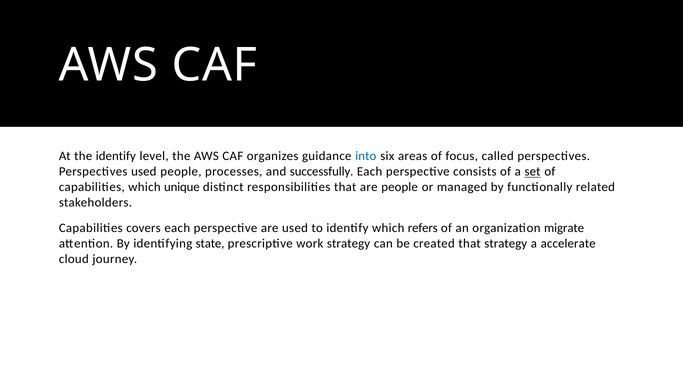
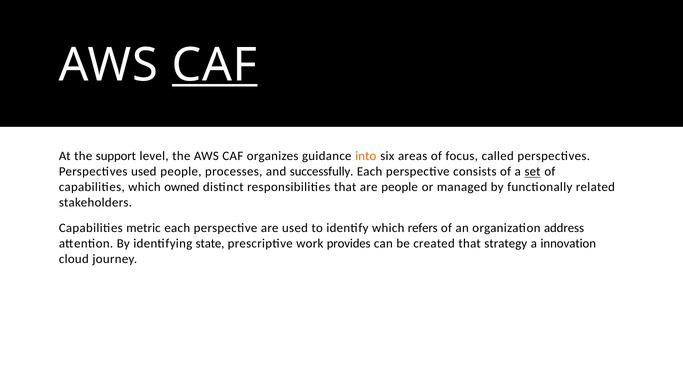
CAF underline: none -> present (214, 65)
the identify: identify -> support (116, 156)
into colour: blue -> orange (366, 156)
unique: unique -> owned (182, 187)
covers: covers -> metric (143, 228)
migrate: migrate -> address (564, 228)
work strategy: strategy -> provides (349, 244)
accelerate: accelerate -> innovation (568, 244)
